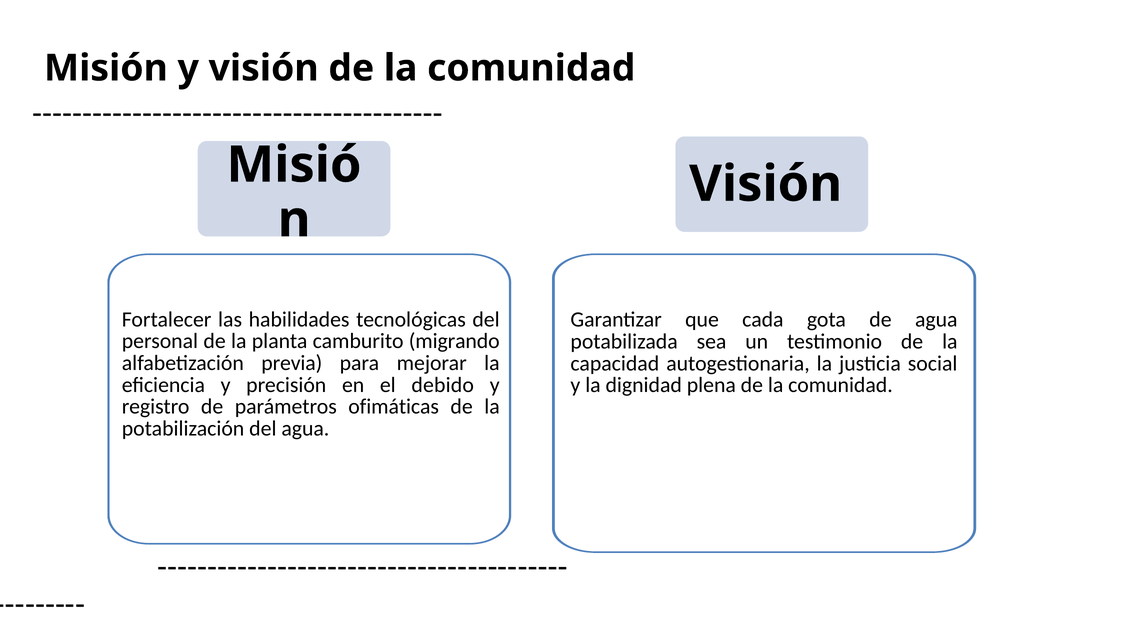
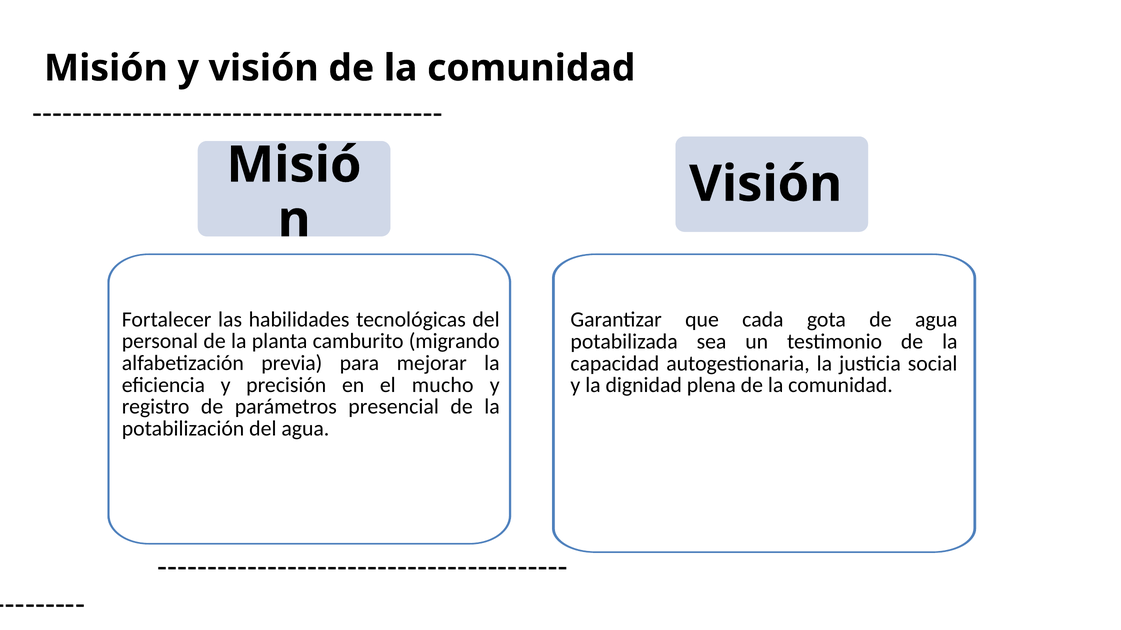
debido: debido -> mucho (443, 385)
ofimáticas: ofimáticas -> presencial (394, 407)
